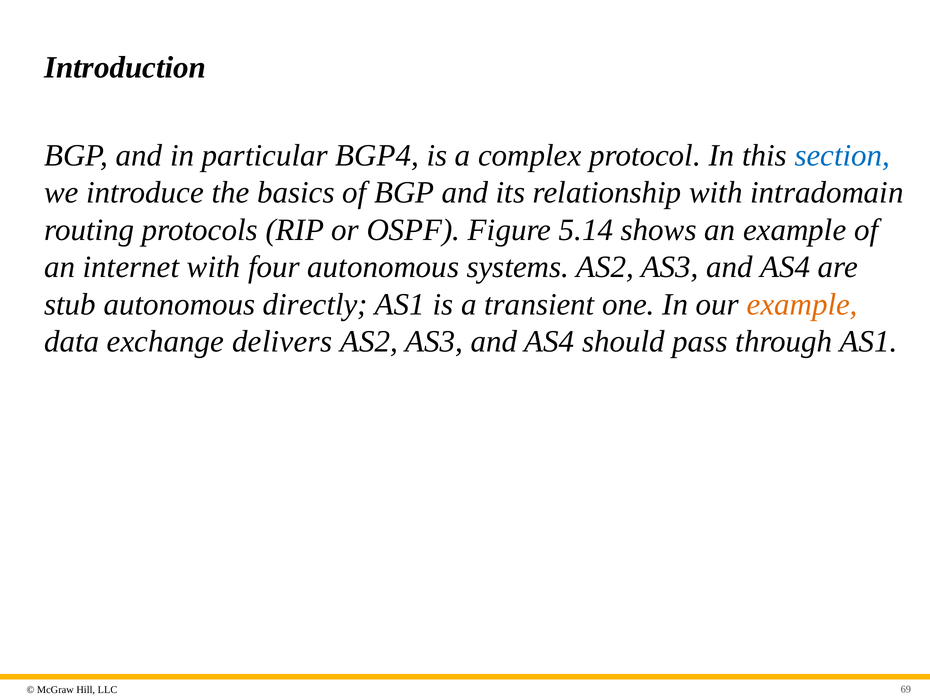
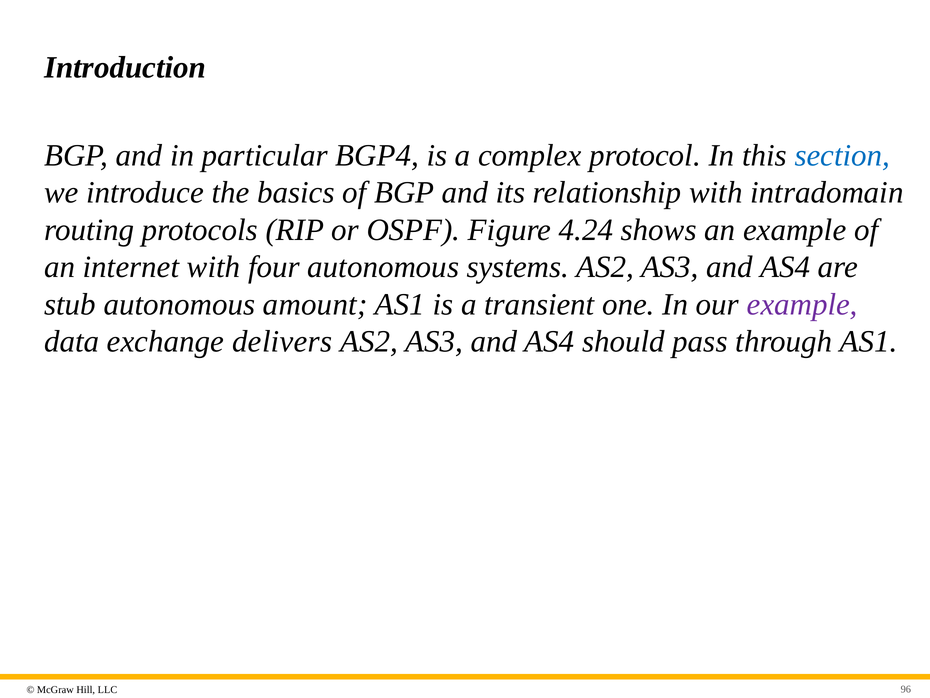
5.14: 5.14 -> 4.24 (586, 230)
directly: directly -> amount (315, 304)
example colour: orange -> purple (802, 304)
69: 69 -> 96 (906, 689)
